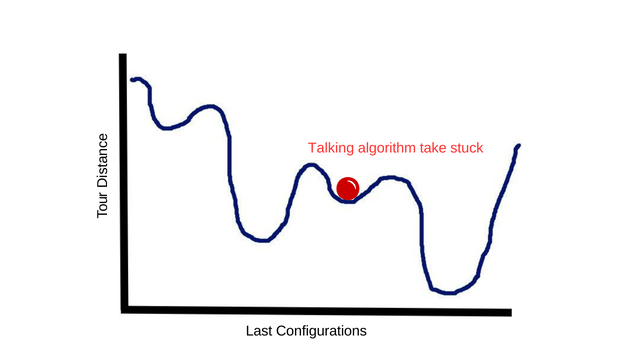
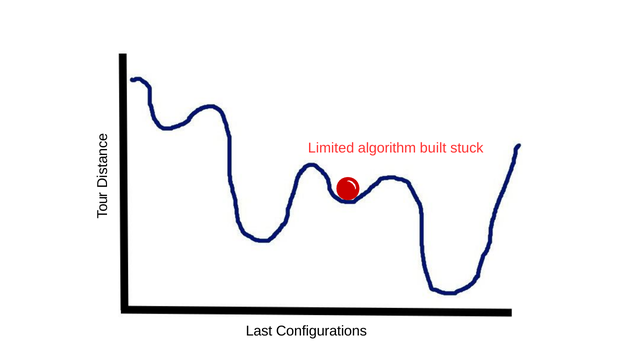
Talking: Talking -> Limited (331, 148)
take: take -> built (433, 148)
